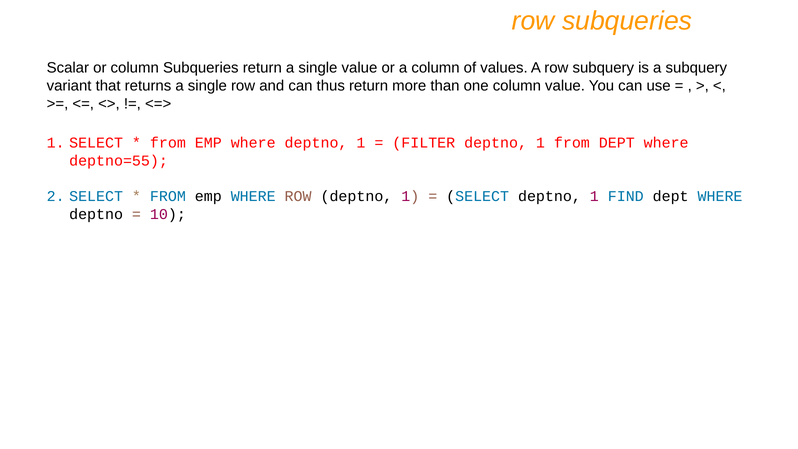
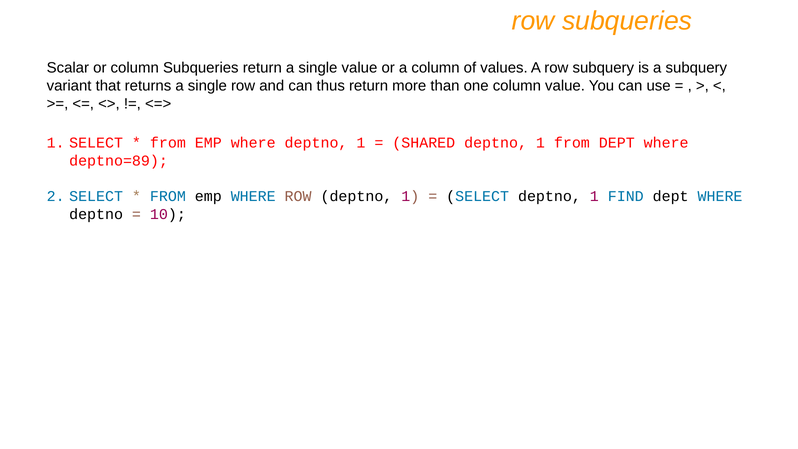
FILTER: FILTER -> SHARED (424, 143)
deptno=55: deptno=55 -> deptno=89 (119, 161)
